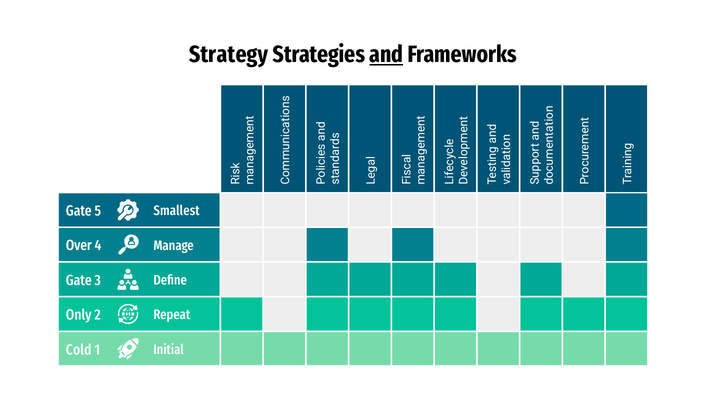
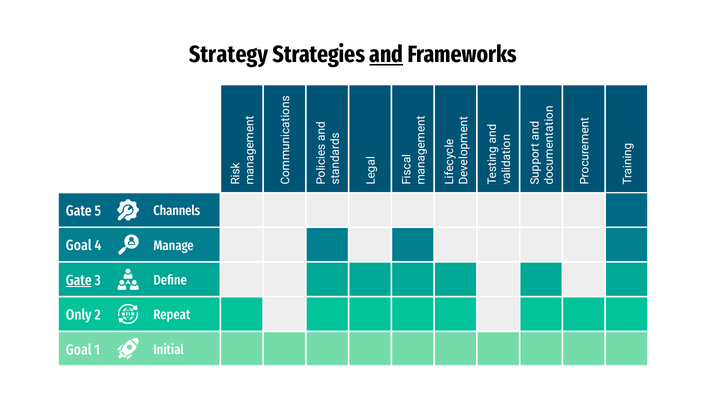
Smallest: Smallest -> Channels (177, 211)
Over: Over -> Goal (79, 246)
Gate underline: none -> present (79, 280)
Cold: Cold -> Goal (79, 350)
